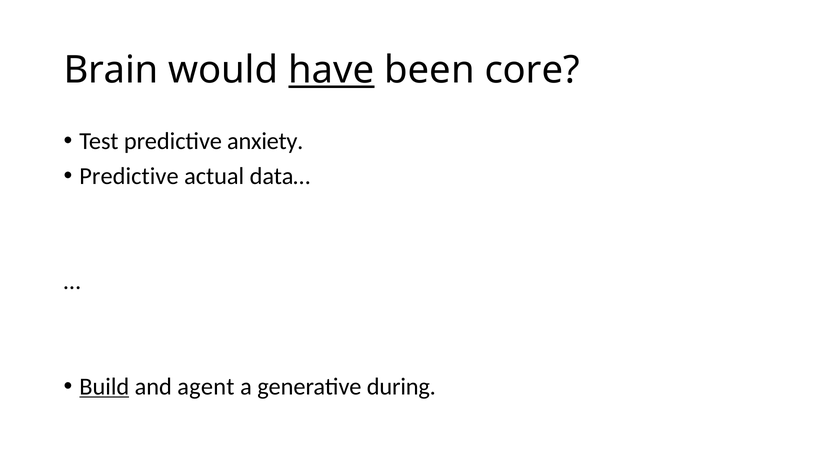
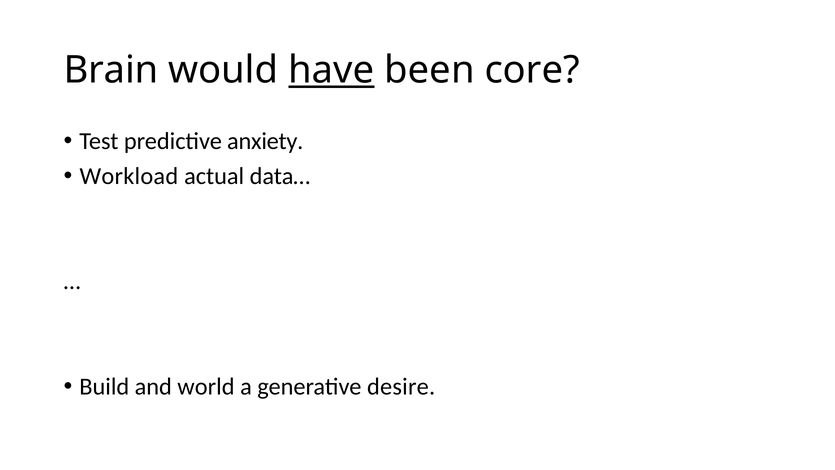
Predictive: Predictive -> Workload (129, 176)
Build underline: present -> none (104, 386)
agent: agent -> world (206, 386)
during: during -> desire (401, 386)
